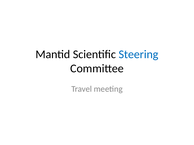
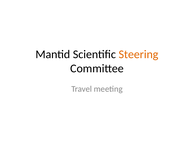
Steering colour: blue -> orange (139, 55)
